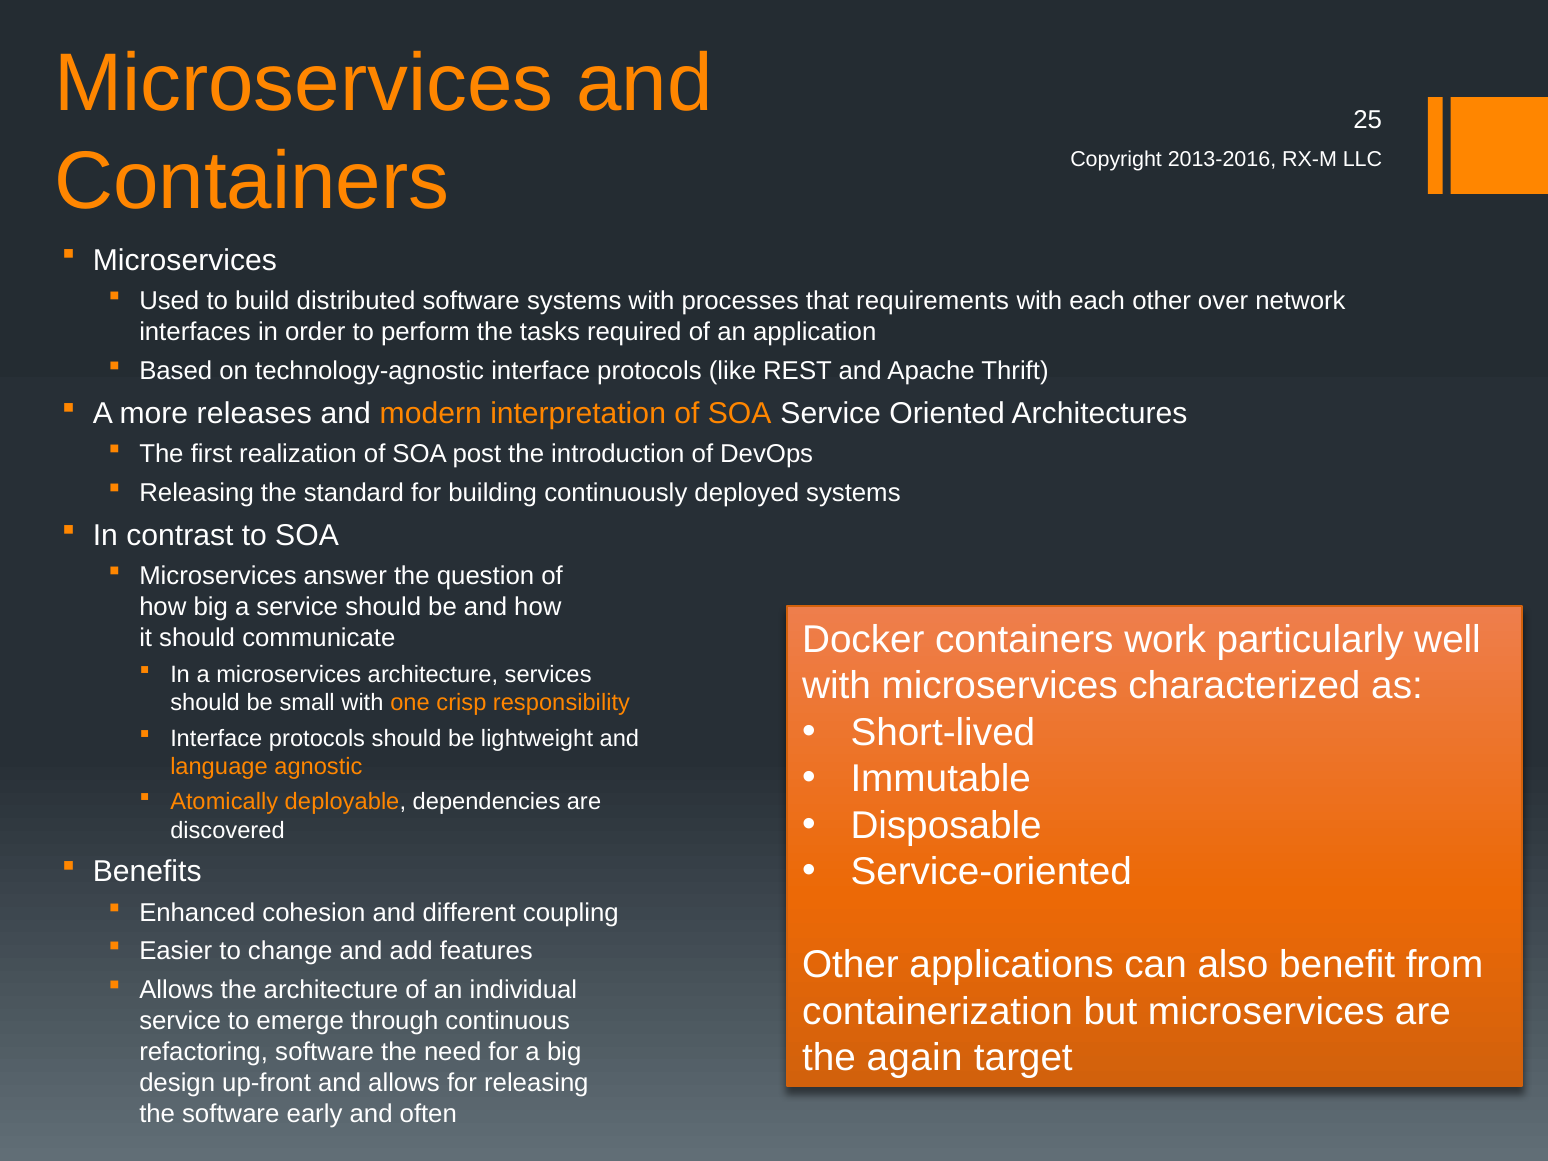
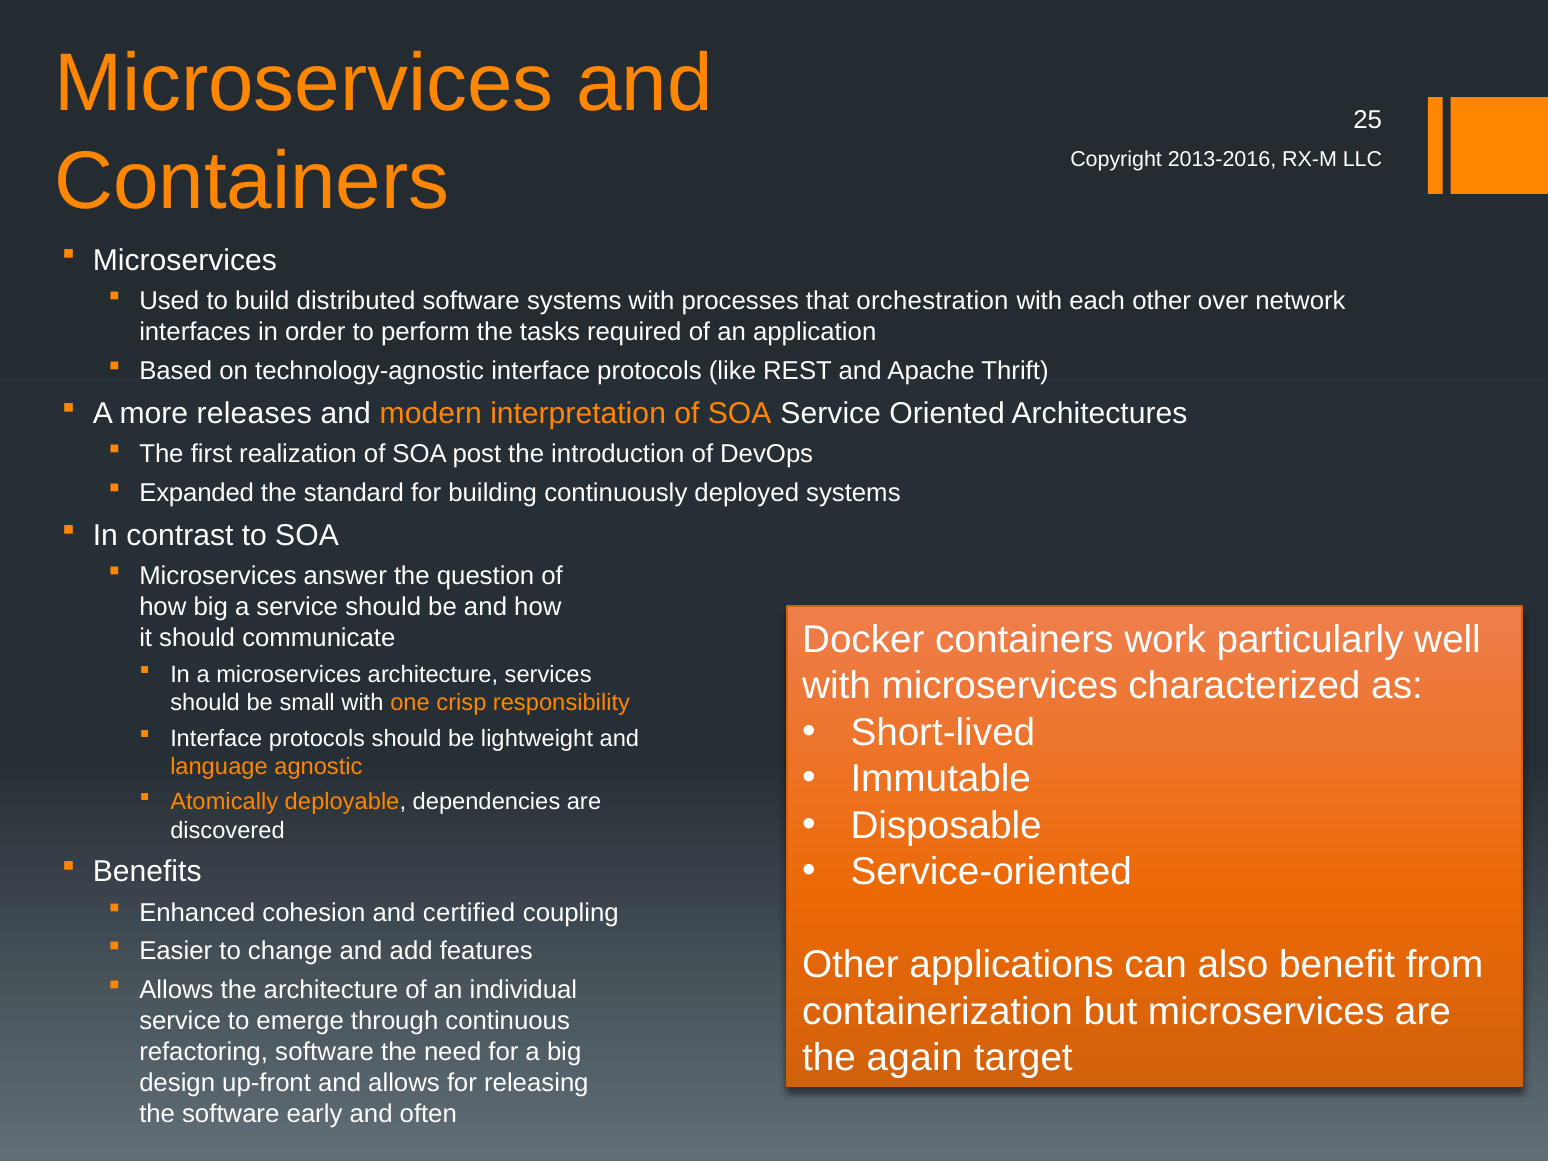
requirements: requirements -> orchestration (933, 301)
Releasing: Releasing -> Expanded (197, 493)
different: different -> certified (469, 913)
